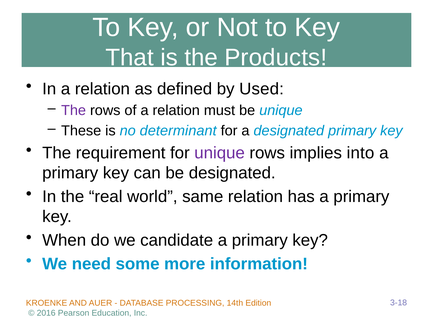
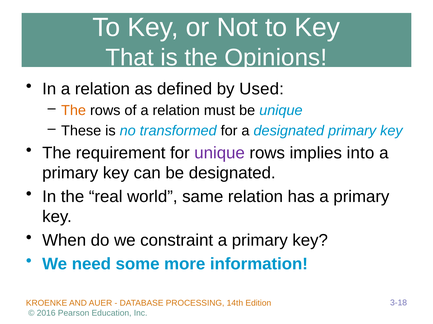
Products: Products -> Opinions (276, 58)
The colour: purple -> orange (74, 111)
determinant: determinant -> transformed (178, 131)
candidate: candidate -> constraint (177, 241)
